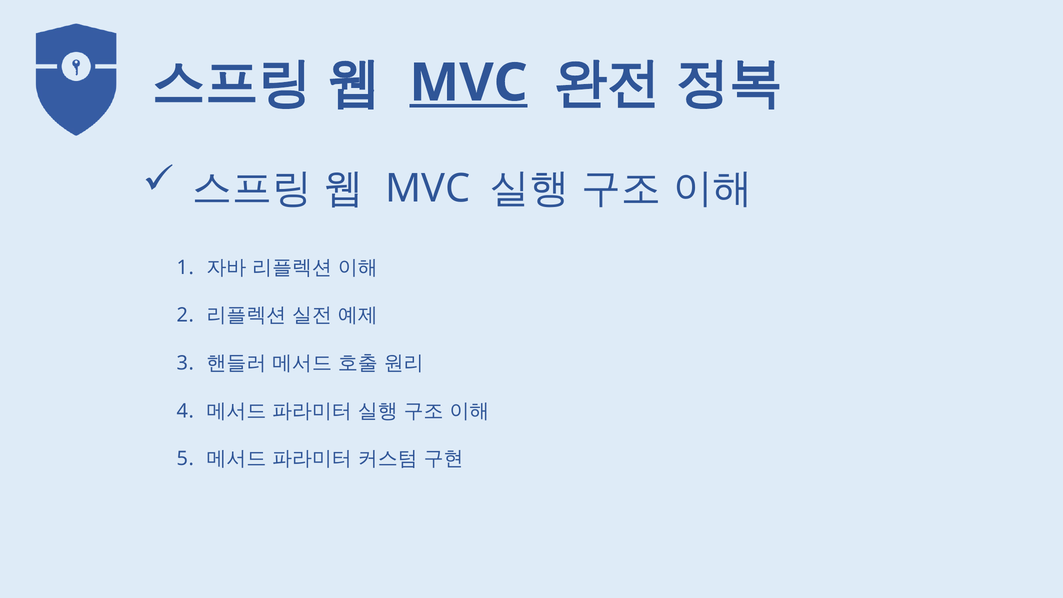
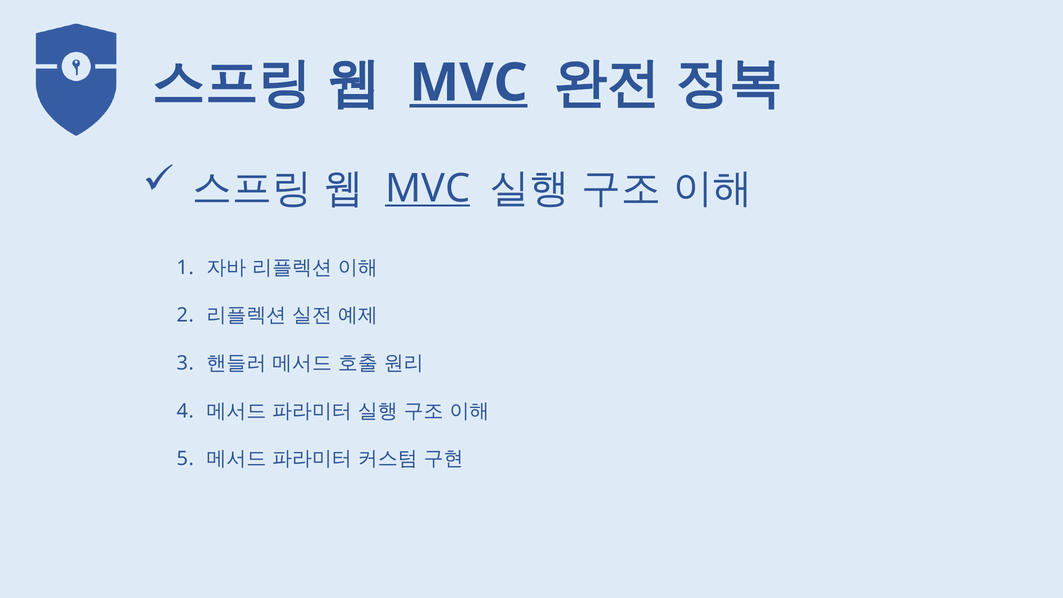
MVC underline: none -> present (428, 188)
